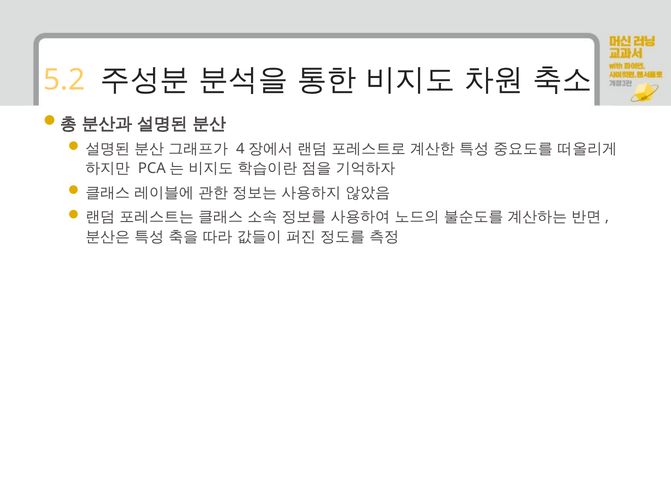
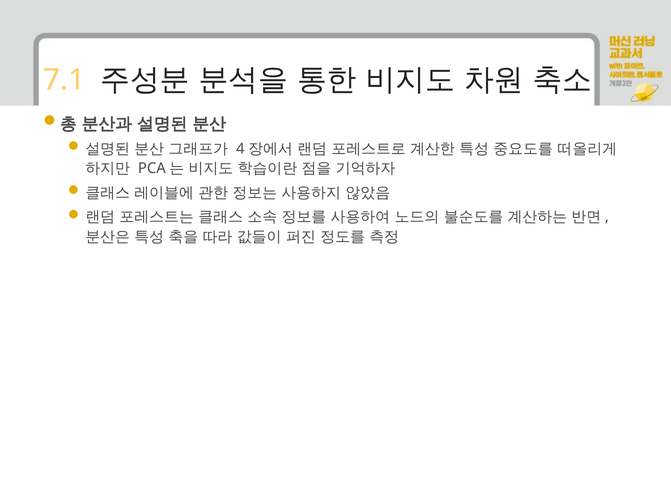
5.2: 5.2 -> 7.1 (64, 80)
